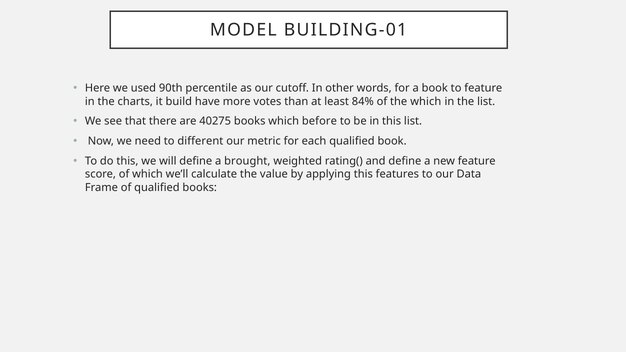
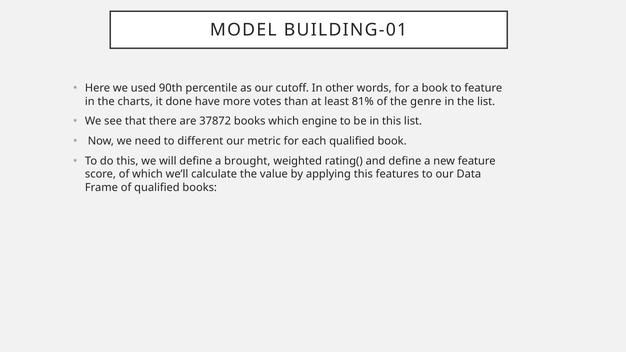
build: build -> done (179, 102)
84%: 84% -> 81% (363, 102)
the which: which -> genre (426, 102)
40275: 40275 -> 37872 (215, 121)
before: before -> engine (320, 121)
